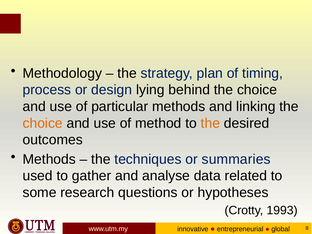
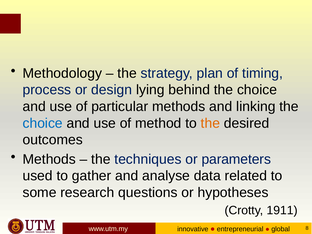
choice colour: orange -> blue (43, 123)
summaries: summaries -> parameters (236, 159)
1993: 1993 -> 1911 (282, 210)
